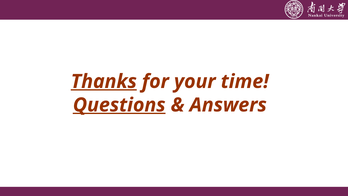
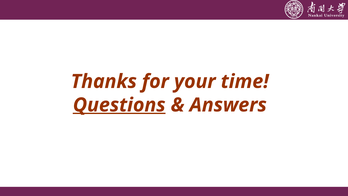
Thanks underline: present -> none (104, 81)
